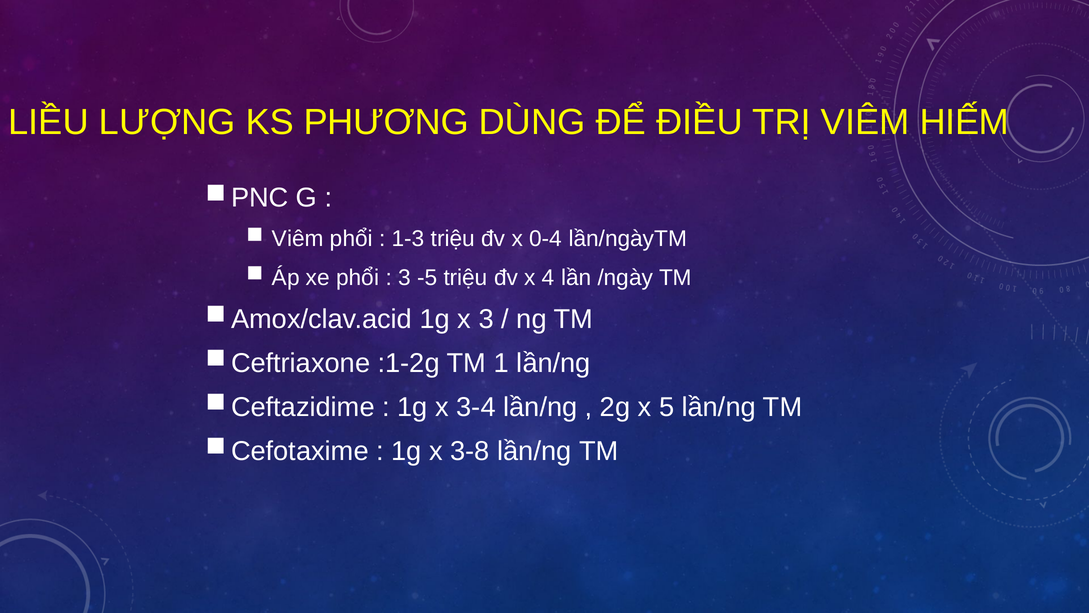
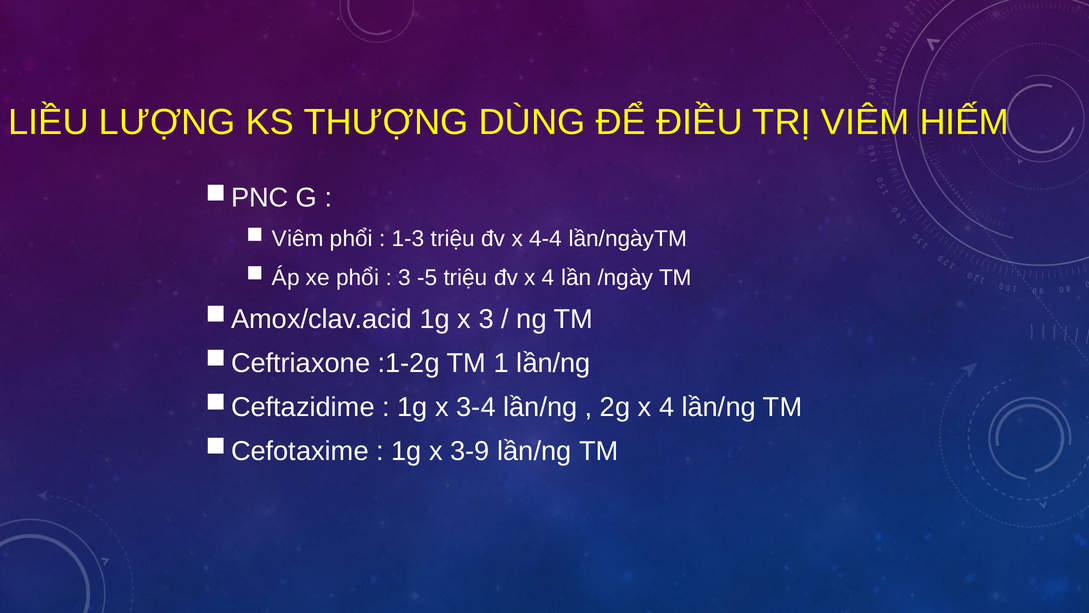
PHƯƠNG: PHƯƠNG -> THƯỢNG (386, 122)
0-4: 0-4 -> 4-4 (546, 239)
2g x 5: 5 -> 4 (667, 407)
3-8: 3-8 -> 3-9 (470, 451)
